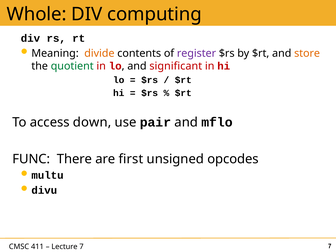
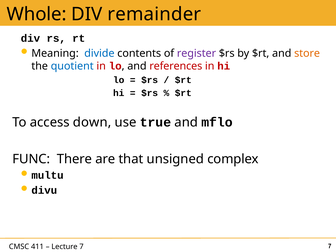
computing: computing -> remainder (154, 14)
divide colour: orange -> blue (99, 53)
quotient colour: green -> blue (72, 66)
significant: significant -> references (176, 66)
pair: pair -> true (155, 122)
first: first -> that (131, 159)
opcodes: opcodes -> complex (233, 159)
